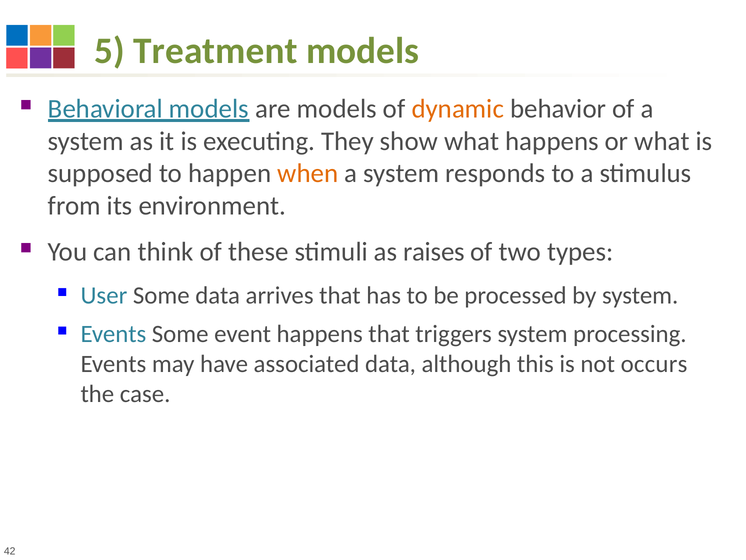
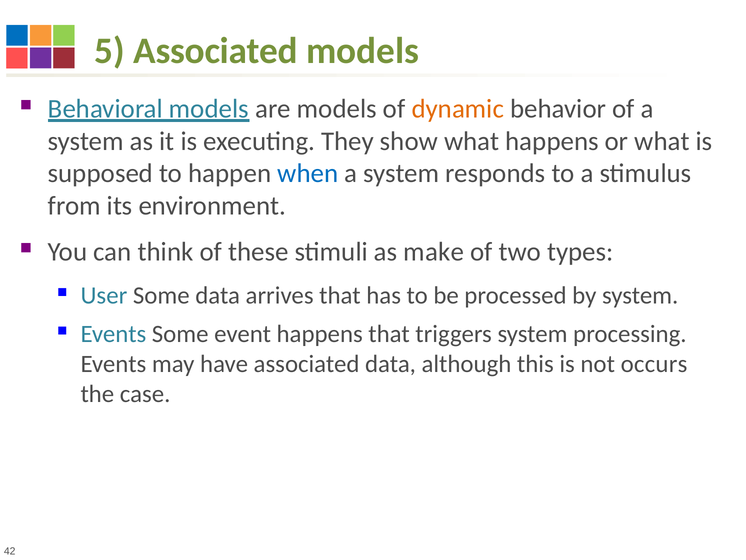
5 Treatment: Treatment -> Associated (216, 51)
when colour: orange -> blue (308, 173)
raises: raises -> make (434, 251)
